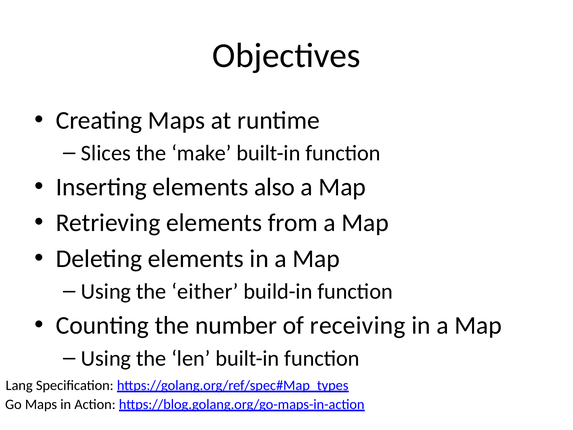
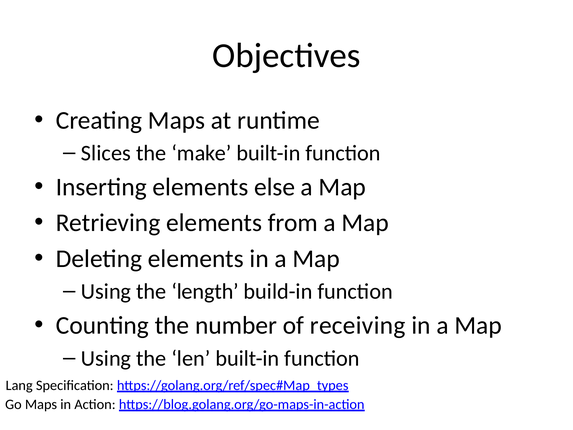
also: also -> else (275, 187)
either: either -> length (205, 291)
